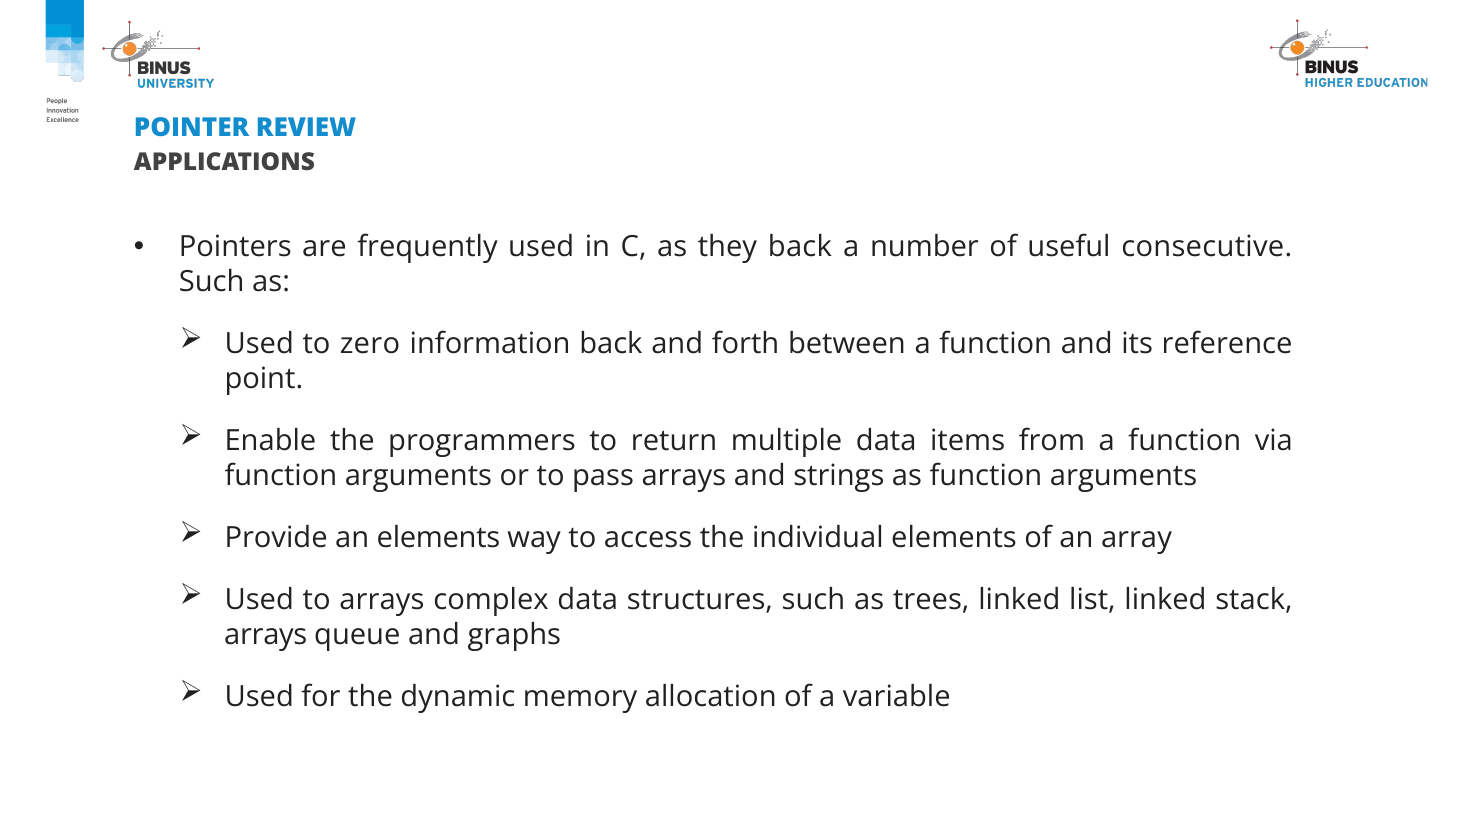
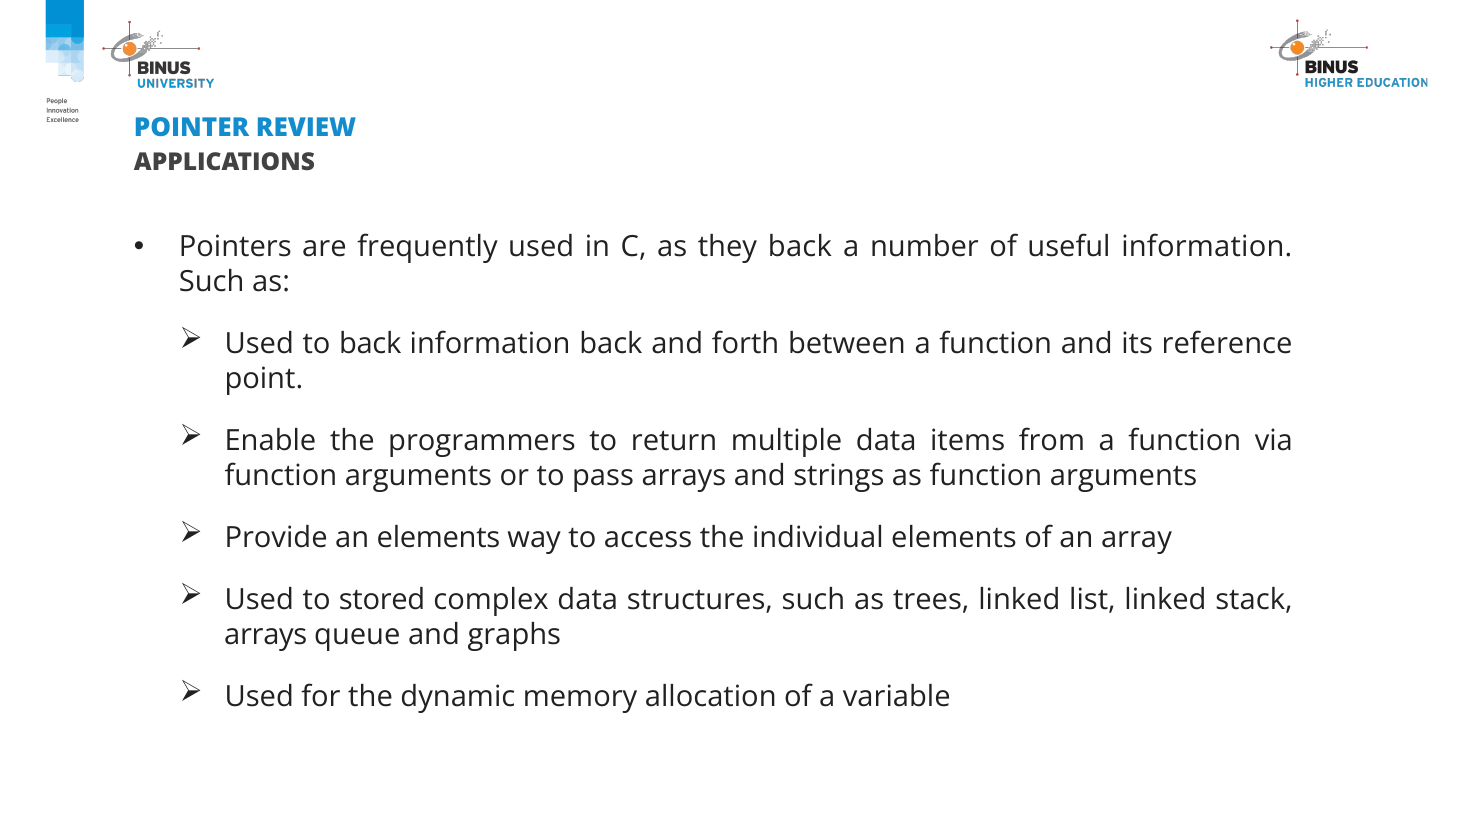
useful consecutive: consecutive -> information (1207, 247)
to zero: zero -> back (370, 344)
to arrays: arrays -> stored (382, 599)
